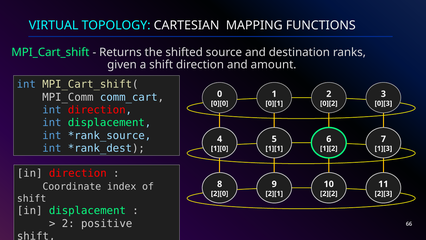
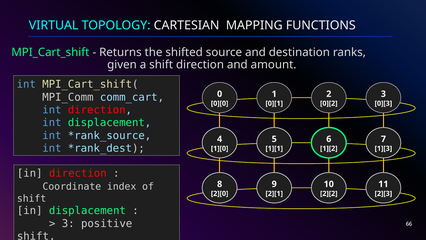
2: 2 -> 3 (68, 223)
